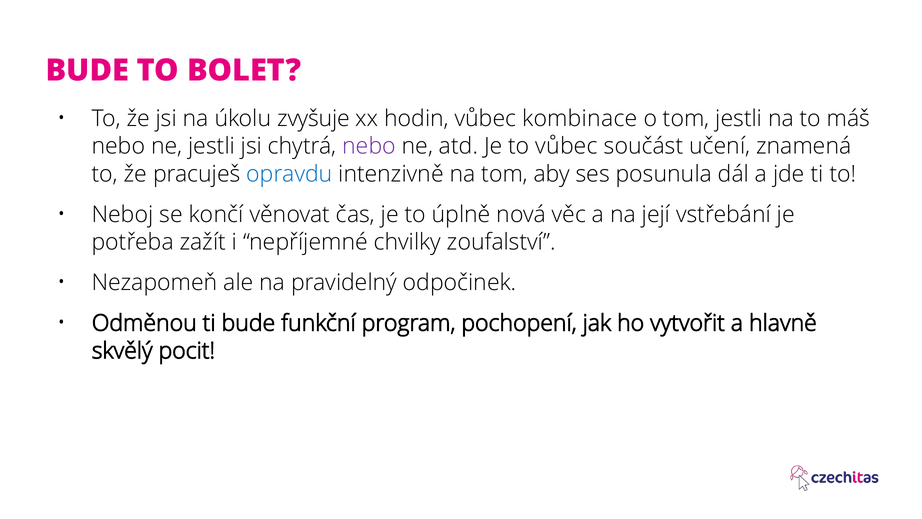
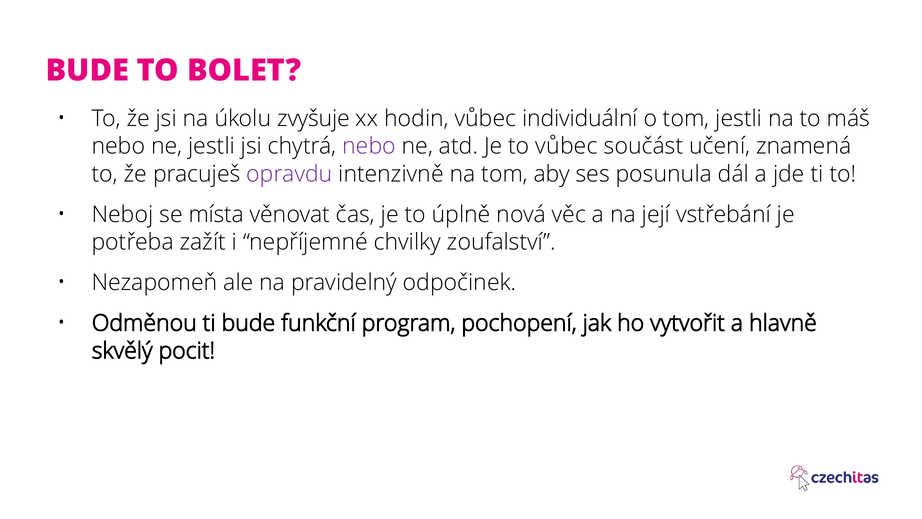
kombinace: kombinace -> individuální (580, 119)
opravdu colour: blue -> purple (289, 174)
končí: končí -> místa (216, 214)
